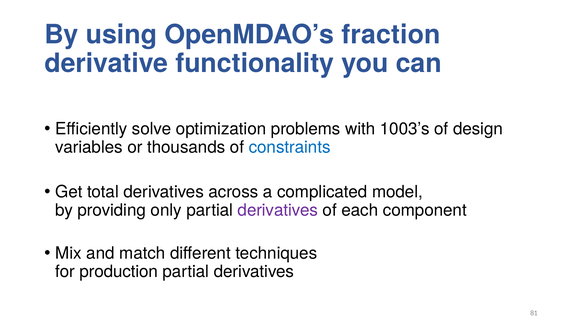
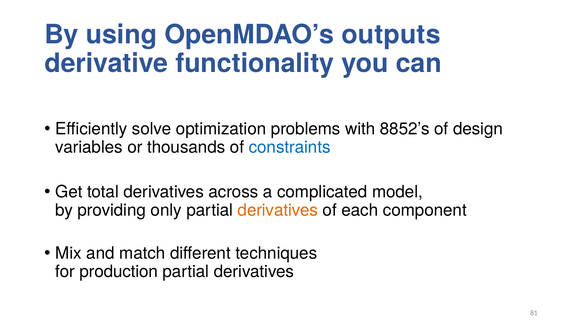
fraction: fraction -> outputs (391, 34)
1003’s: 1003’s -> 8852’s (405, 129)
derivatives colour: purple -> orange (278, 210)
